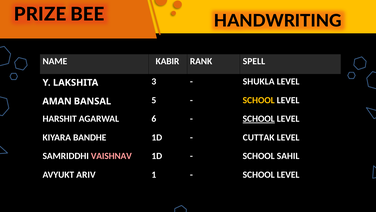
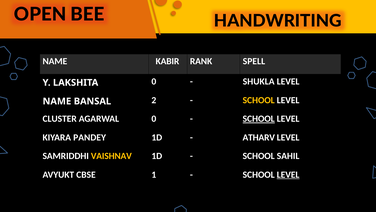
PRIZE: PRIZE -> OPEN (40, 14)
LAKSHITA 3: 3 -> 0 (154, 81)
AMAN: AMAN -> NAME (57, 101)
5: 5 -> 2 (154, 100)
HARSHIT: HARSHIT -> CLUSTER (60, 119)
AGARWAL 6: 6 -> 0 (154, 119)
BANDHE: BANDHE -> PANDEY (90, 137)
CUTTAK: CUTTAK -> ATHARV (259, 137)
VAISHNAV colour: pink -> yellow (111, 156)
ARIV: ARIV -> CBSE (86, 174)
LEVEL underline: none -> present (288, 174)
